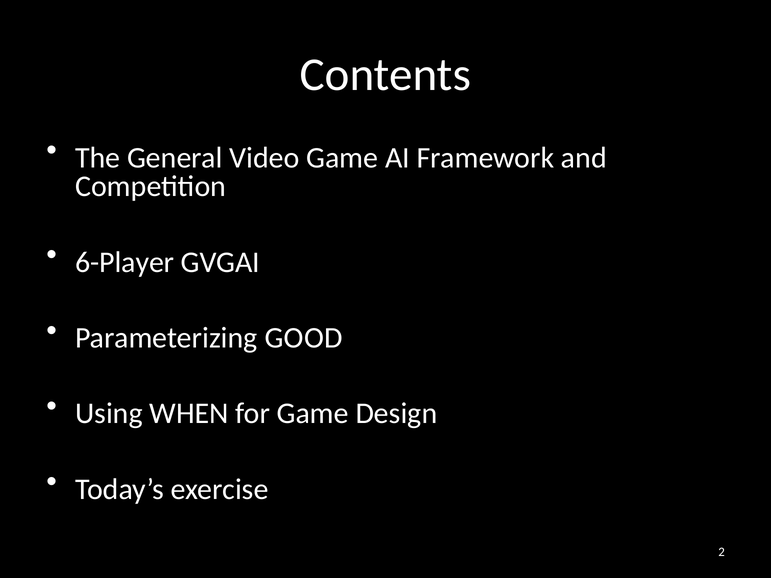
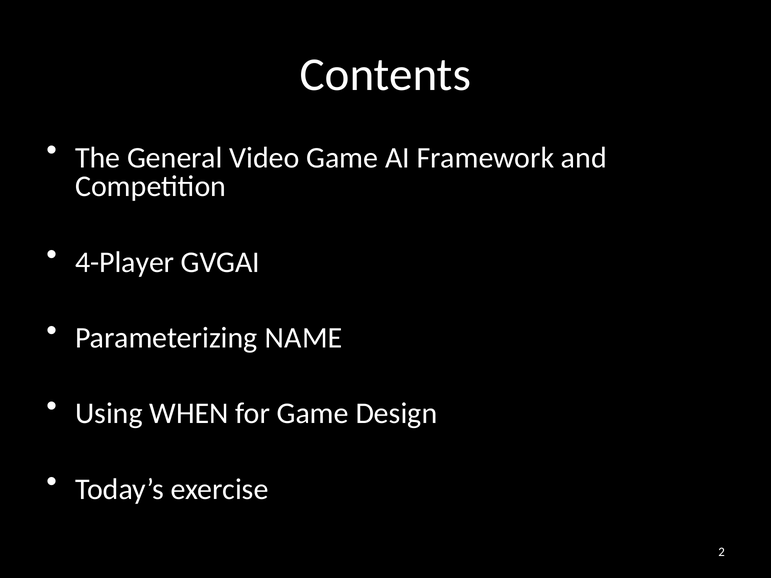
6-Player: 6-Player -> 4-Player (125, 262)
GOOD: GOOD -> NAME (304, 338)
